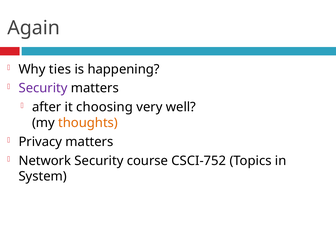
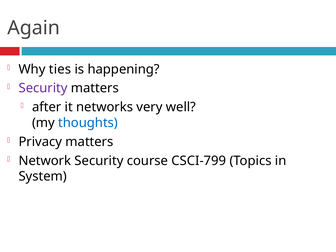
choosing: choosing -> networks (105, 107)
thoughts colour: orange -> blue (88, 123)
CSCI-752: CSCI-752 -> CSCI-799 (199, 161)
